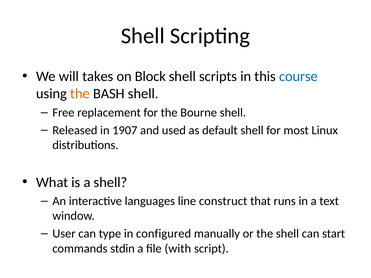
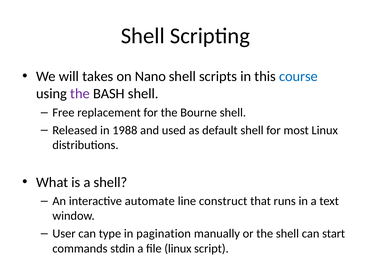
Block: Block -> Nano (150, 76)
the colour: orange -> purple (80, 94)
1907: 1907 -> 1988 (125, 130)
languages: languages -> automate (150, 201)
configured: configured -> pagination (164, 234)
file with: with -> linux (178, 249)
